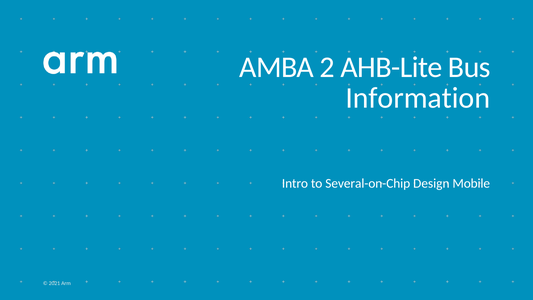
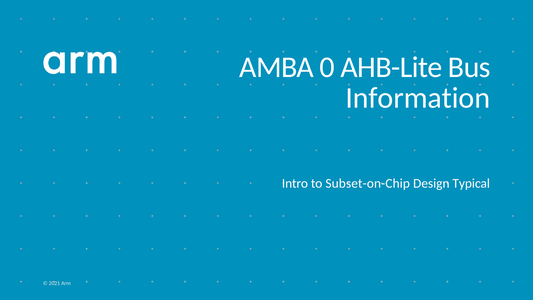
2: 2 -> 0 (327, 67)
Several-on-Chip: Several-on-Chip -> Subset-on-Chip (368, 183)
Mobile: Mobile -> Typical (471, 183)
